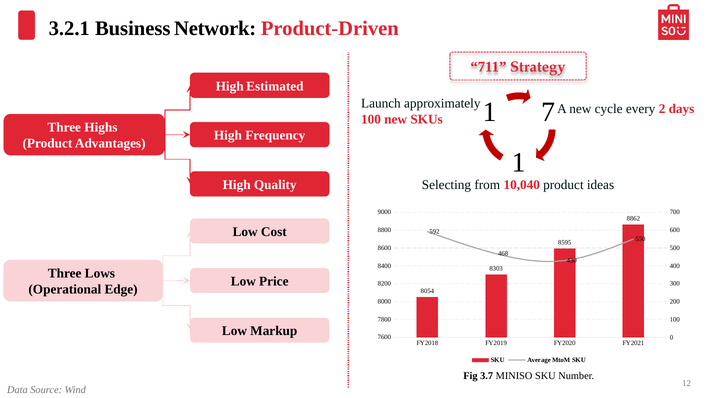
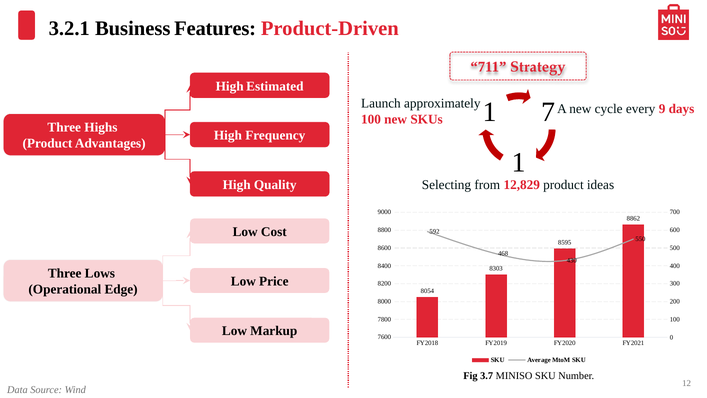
Network: Network -> Features (215, 29)
2: 2 -> 9 (662, 109)
10,040: 10,040 -> 12,829 (522, 185)
